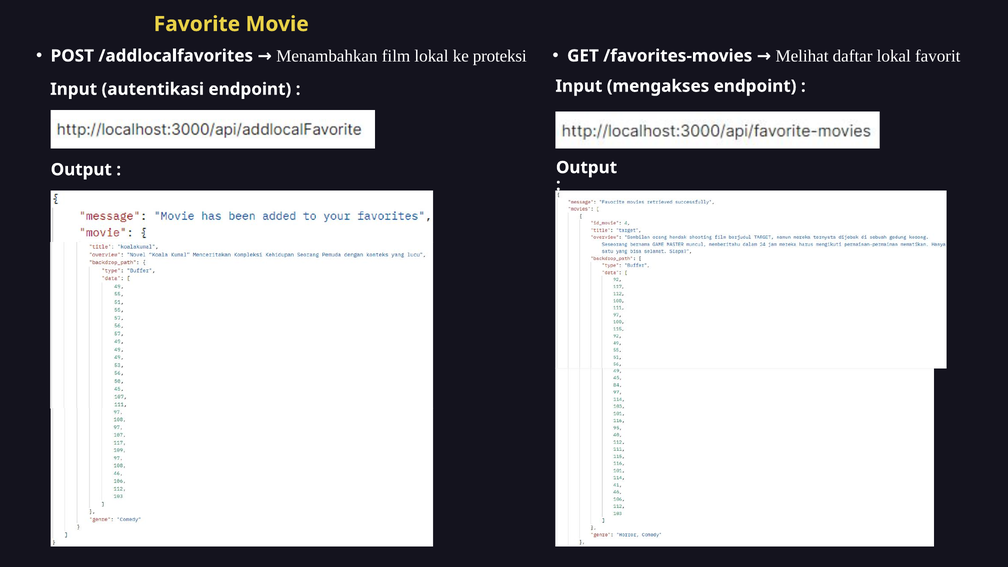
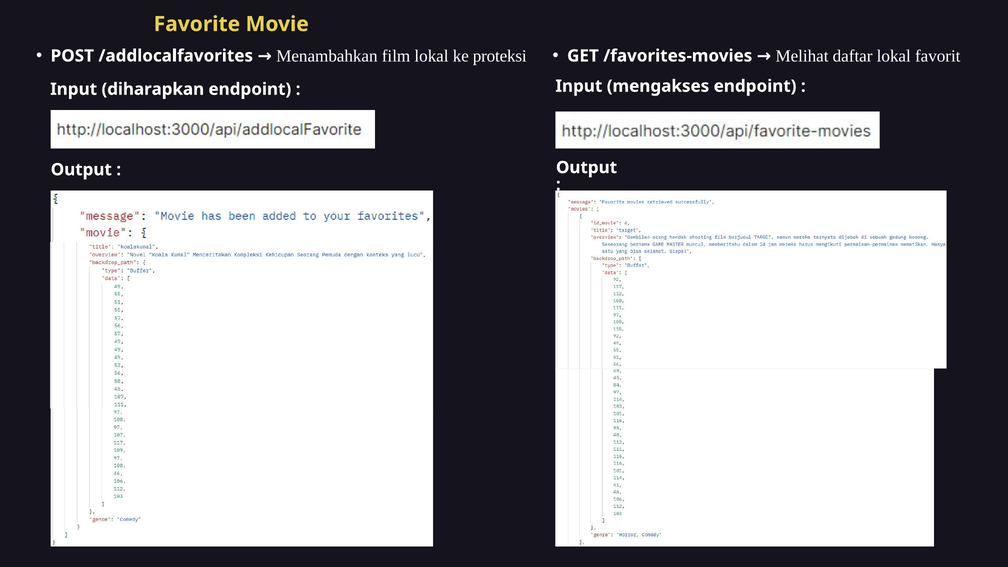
autentikasi: autentikasi -> diharapkan (153, 89)
